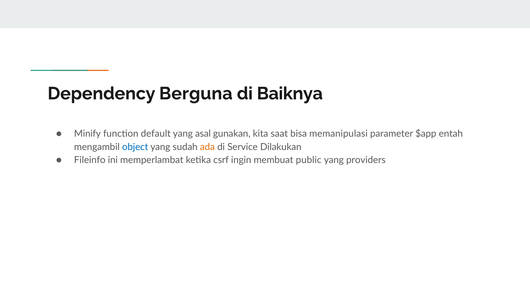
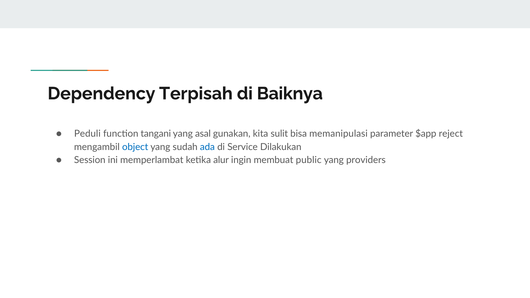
Berguna: Berguna -> Terpisah (196, 94)
Minify: Minify -> Peduli (87, 134)
default: default -> tangani (156, 134)
saat: saat -> sulit (279, 134)
entah: entah -> reject (451, 134)
ada colour: orange -> blue (207, 147)
Fileinfo: Fileinfo -> Session (90, 160)
csrf: csrf -> alur (221, 160)
